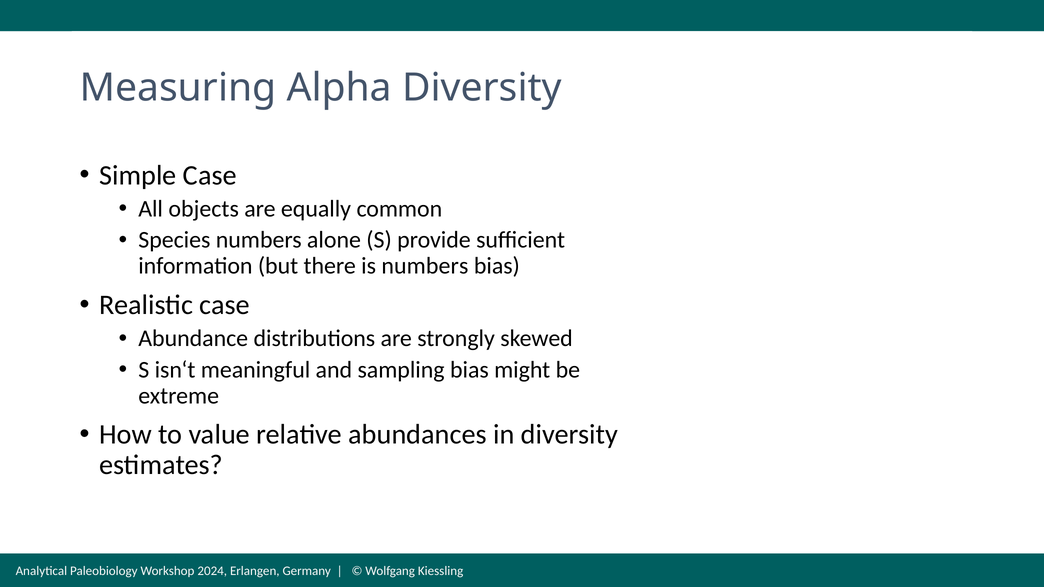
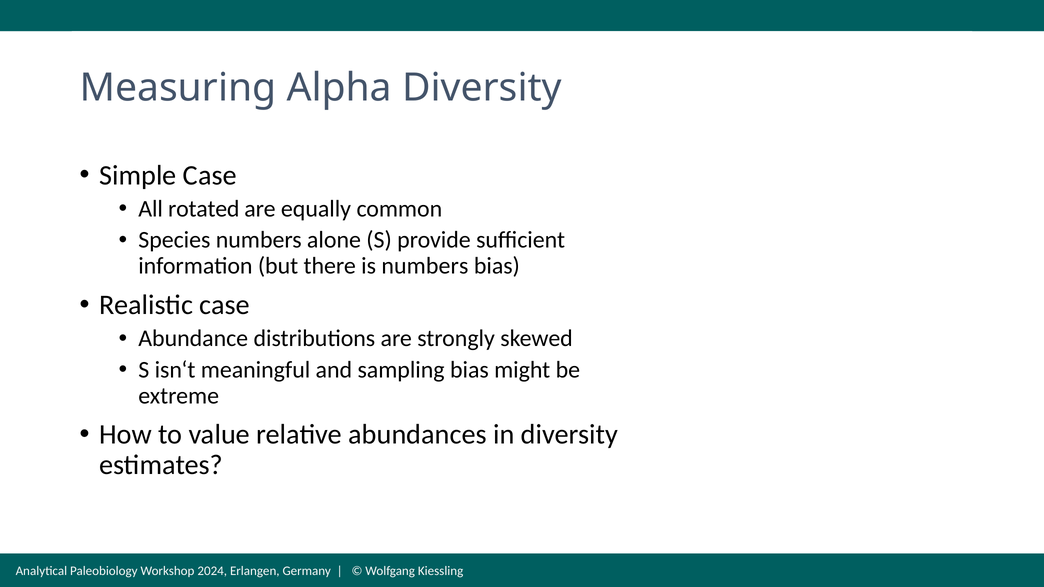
objects: objects -> rotated (204, 209)
